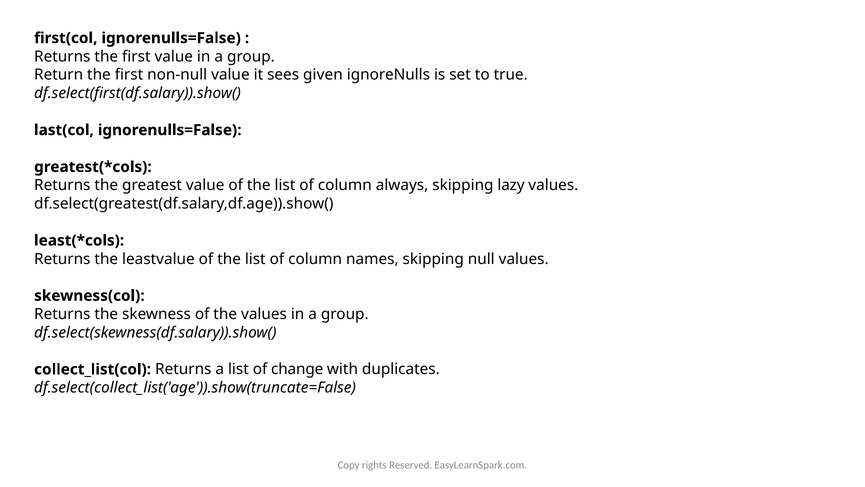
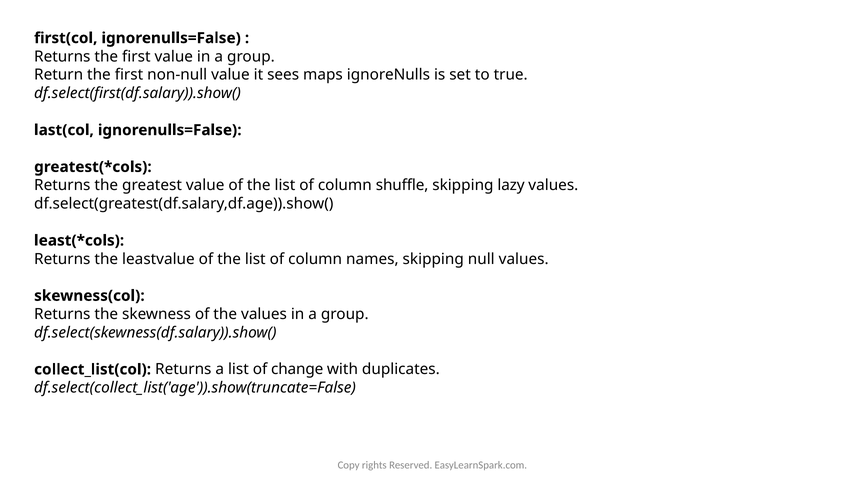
given: given -> maps (323, 75)
always: always -> shuffle (402, 185)
